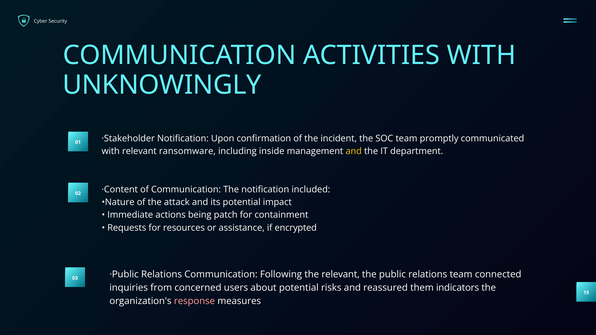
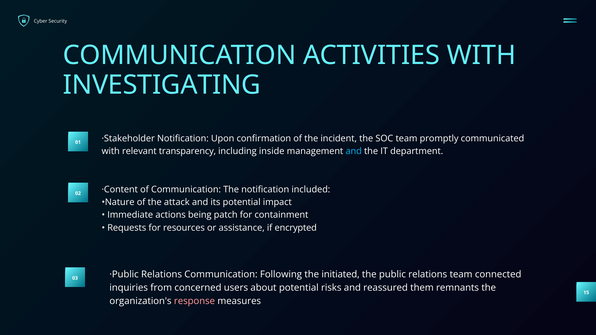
UNKNOWINGLY: UNKNOWINGLY -> INVESTIGATING (162, 85)
ransomware: ransomware -> transparency (187, 151)
and colour: yellow -> light blue (354, 151)
the relevant: relevant -> initiated (341, 274)
indicators: indicators -> remnants (458, 288)
